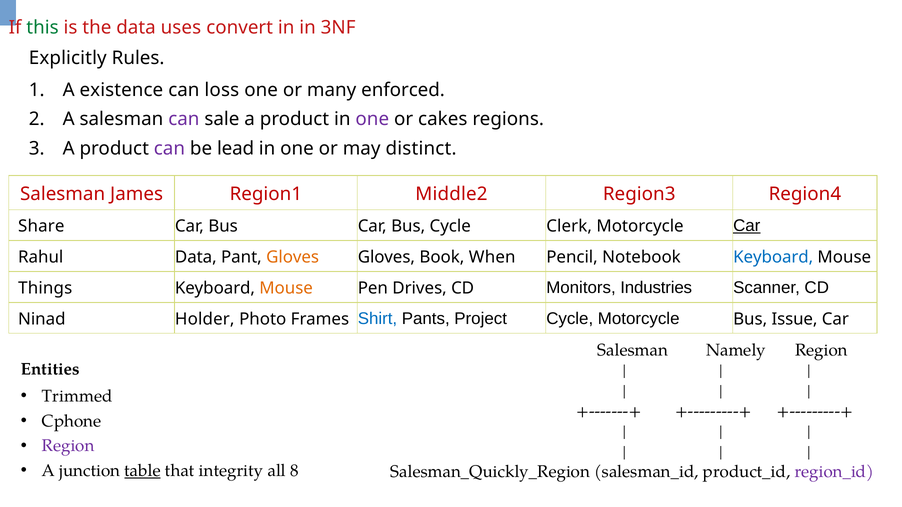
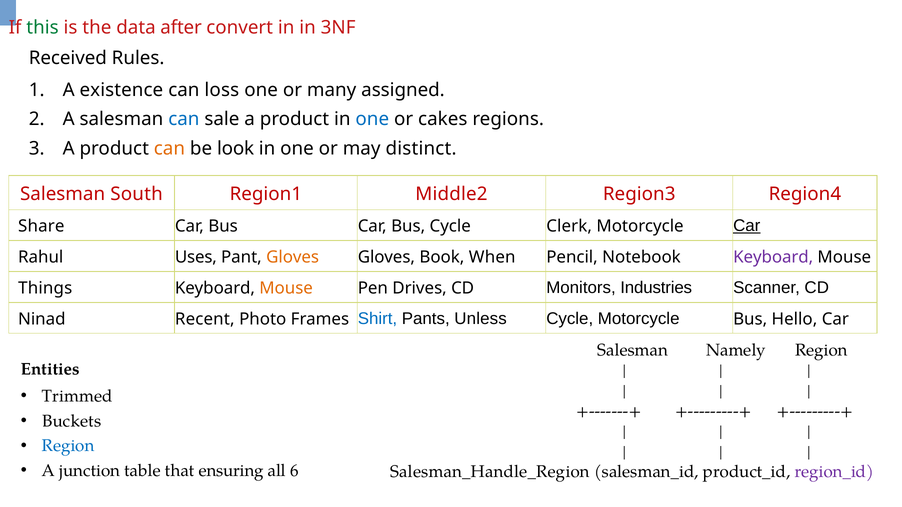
uses: uses -> after (181, 28)
Explicitly: Explicitly -> Received (68, 58)
enforced: enforced -> assigned (403, 90)
can colour: purple -> blue (184, 119)
one colour: purple -> blue (372, 119)
can colour: purple -> orange (169, 149)
lead: lead -> look (236, 149)
James: James -> South (137, 194)
Rahul Data: Data -> Uses (196, 258)
Keyboard colour: blue -> purple (773, 258)
Holder: Holder -> Recent (205, 319)
Project: Project -> Unless (481, 319)
Issue: Issue -> Hello (794, 319)
Cphone: Cphone -> Buckets (72, 421)
Region colour: purple -> blue (68, 446)
table underline: present -> none (143, 471)
integrity: integrity -> ensuring (231, 471)
8: 8 -> 6 (294, 471)
Salesman_Quickly_Region: Salesman_Quickly_Region -> Salesman_Handle_Region (490, 472)
